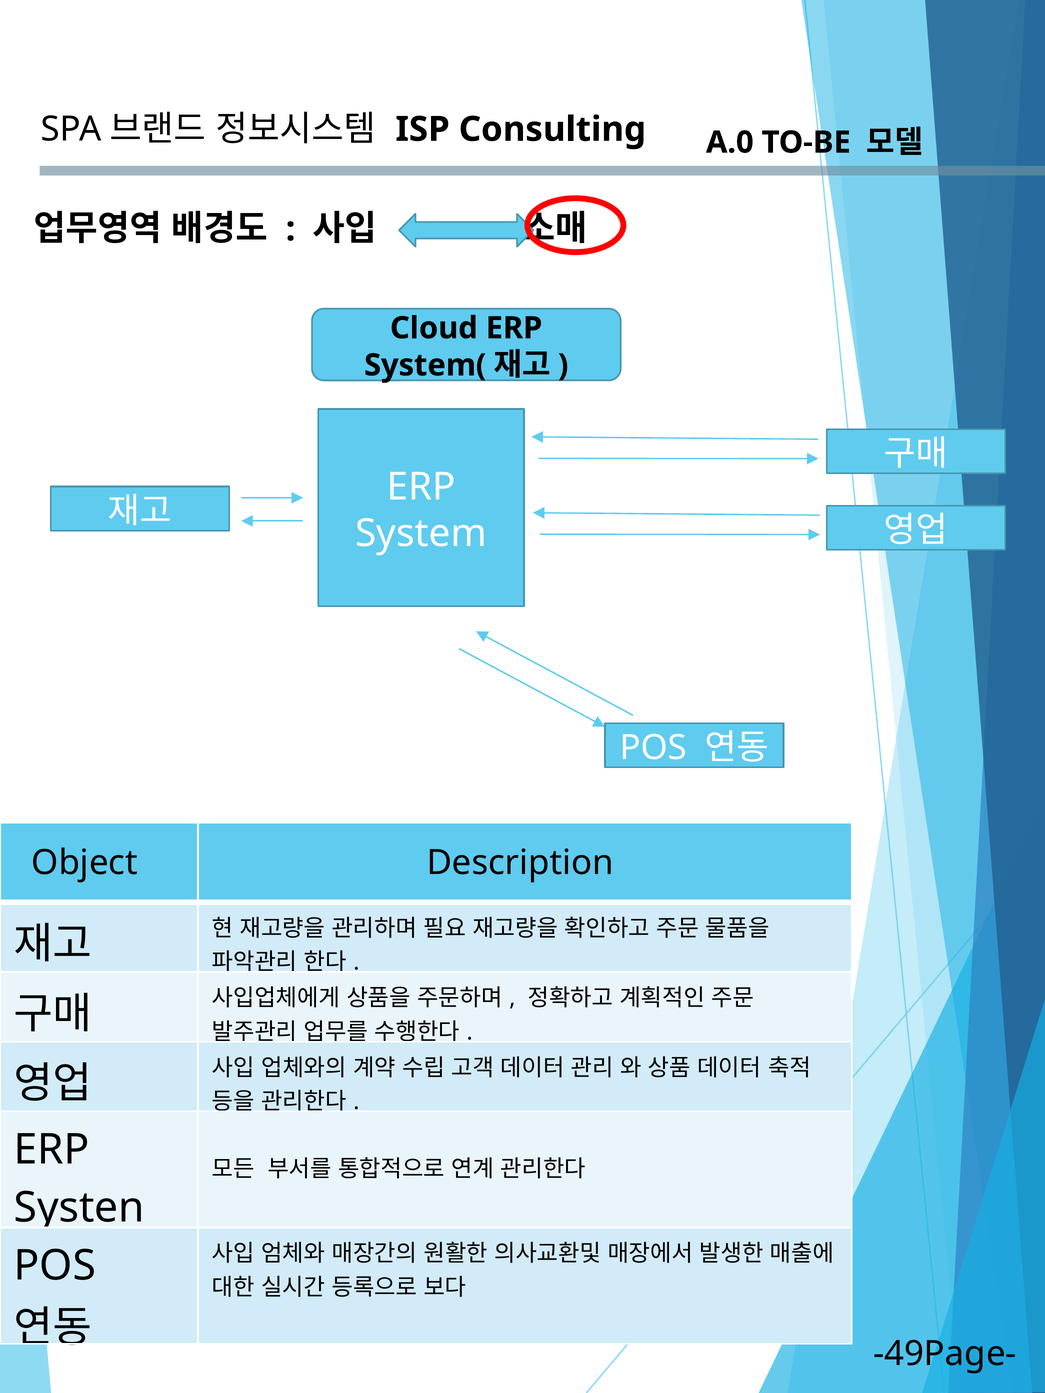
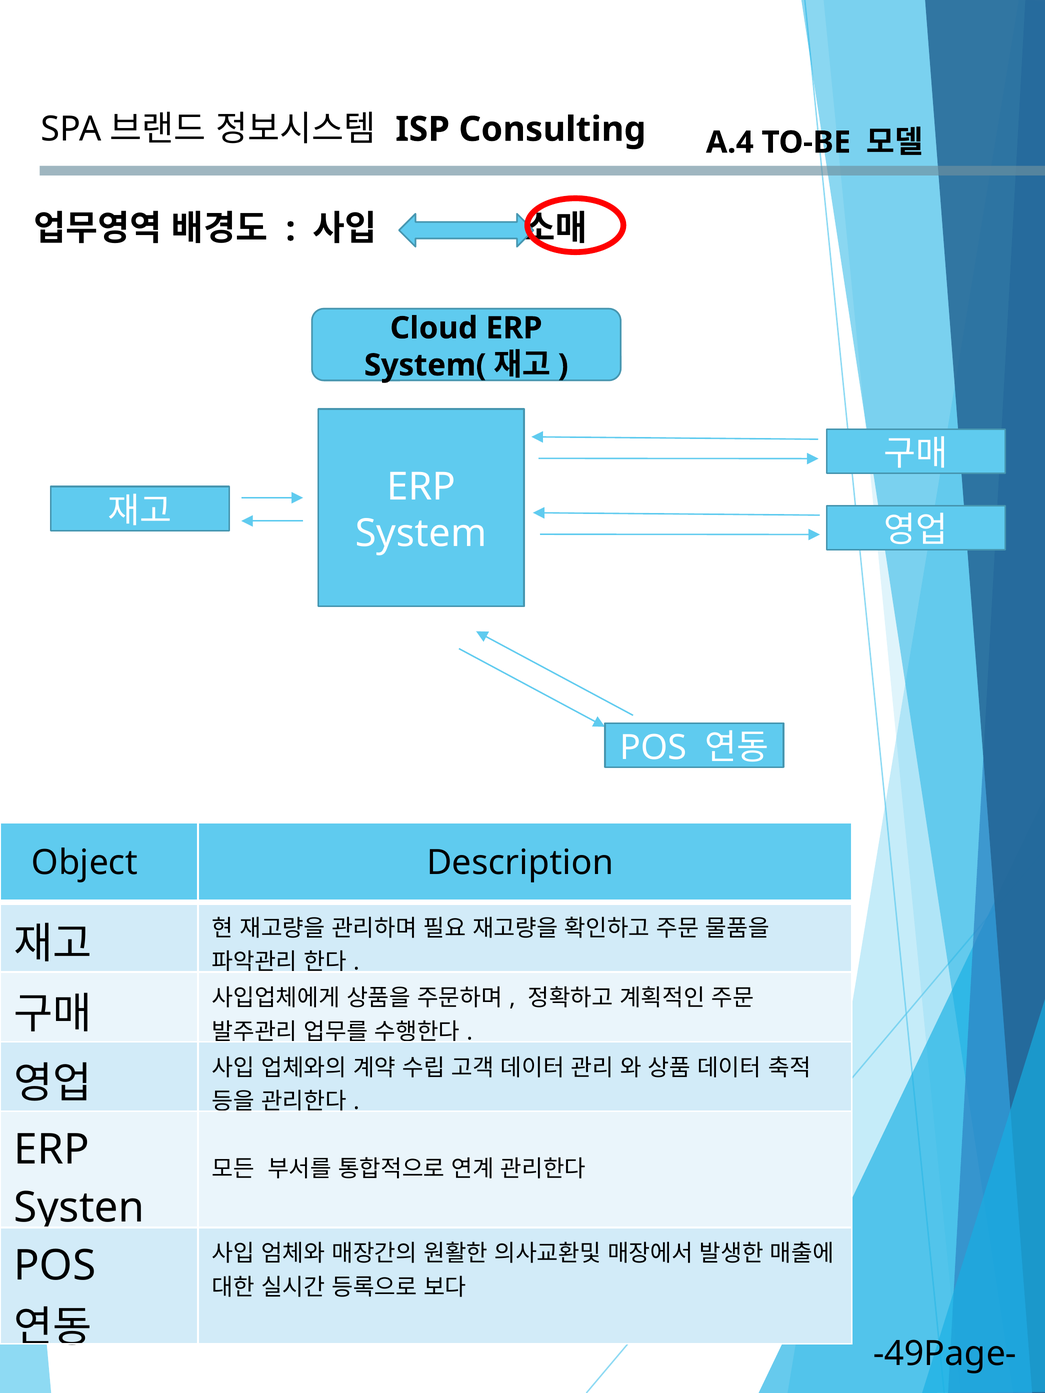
A.0: A.0 -> A.4 (730, 142)
